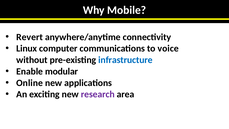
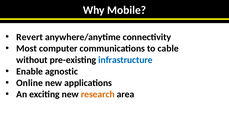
Linux: Linux -> Most (27, 48)
voice: voice -> cable (168, 48)
modular: modular -> agnostic (62, 71)
research colour: purple -> orange (98, 94)
